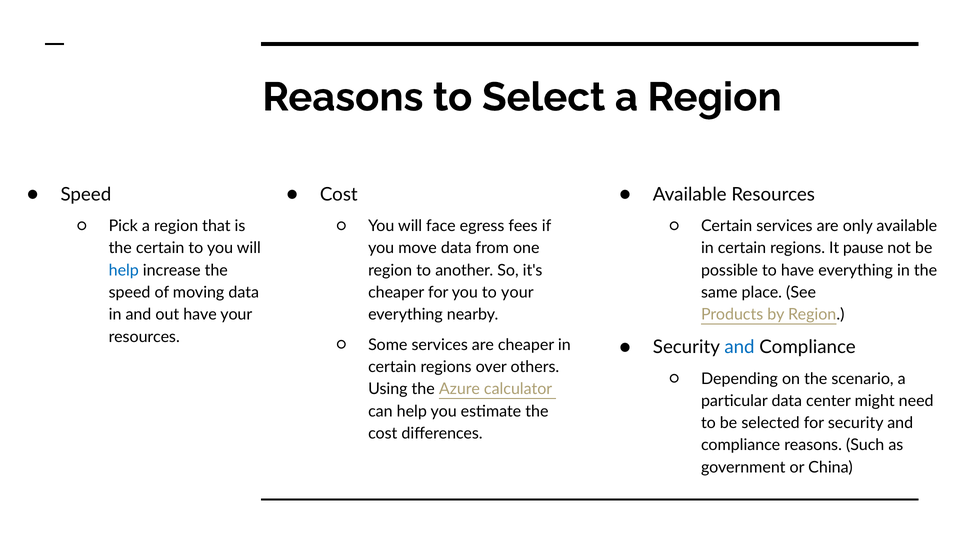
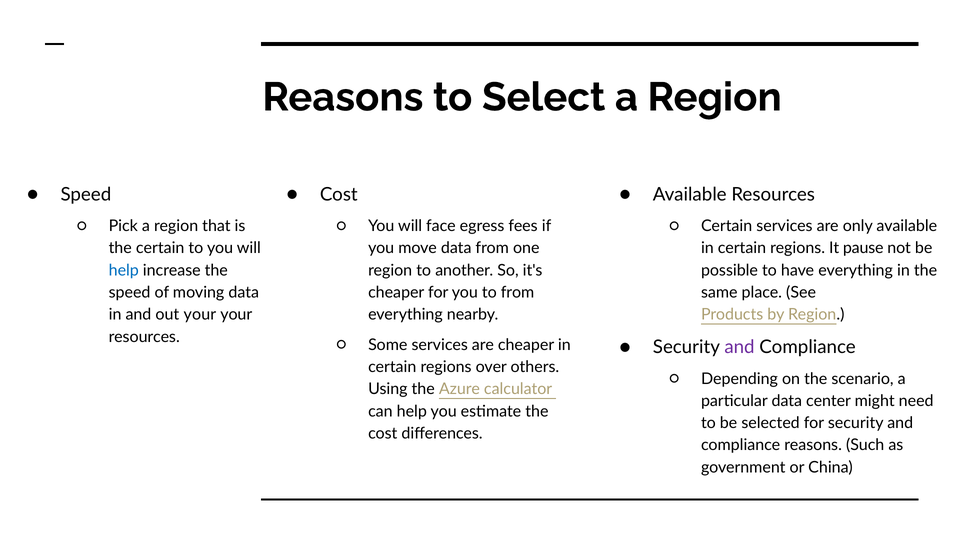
to your: your -> from (518, 292)
out have: have -> your (200, 314)
and colour: blue -> purple (739, 347)
